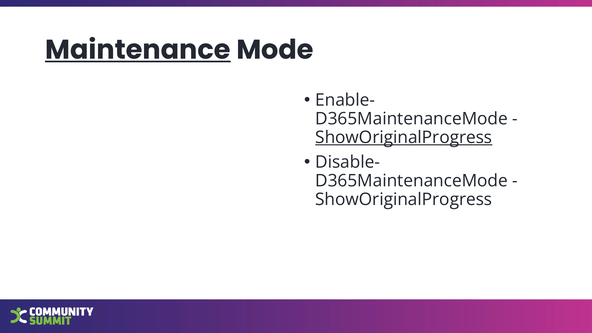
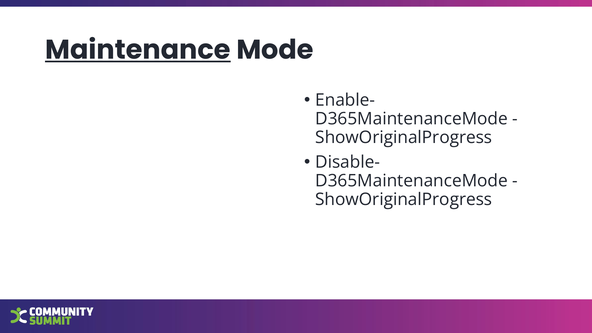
ShowOriginalProgress underline: present -> none (404, 137)
